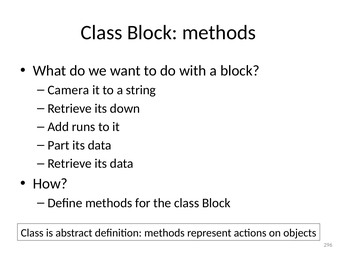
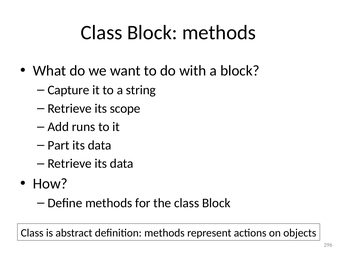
Camera: Camera -> Capture (69, 90)
down: down -> scope (125, 108)
